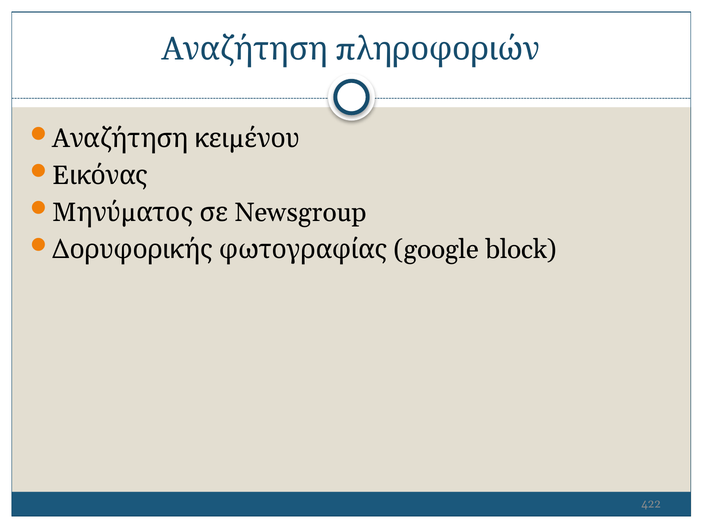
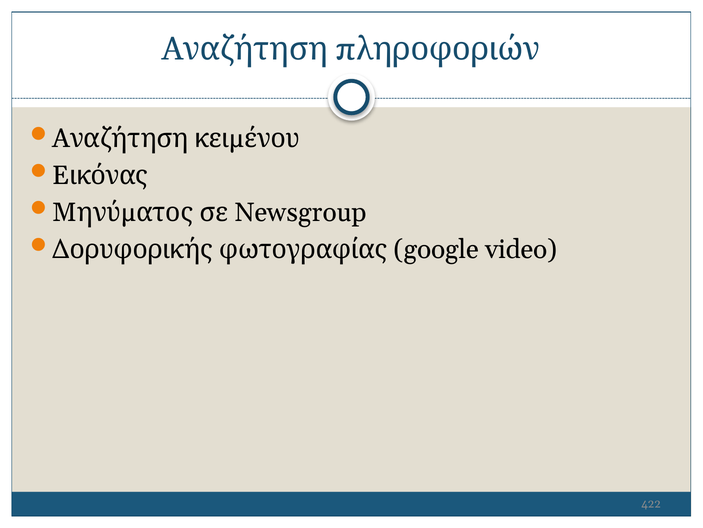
block: block -> video (521, 249)
